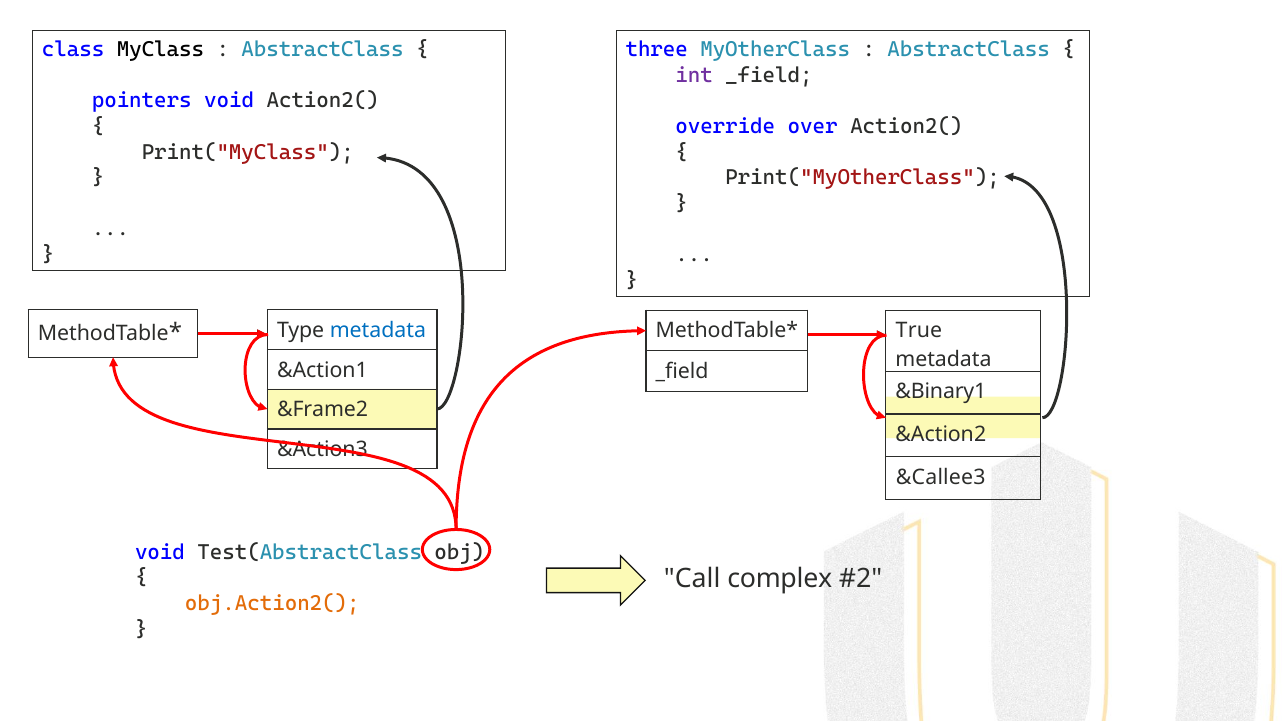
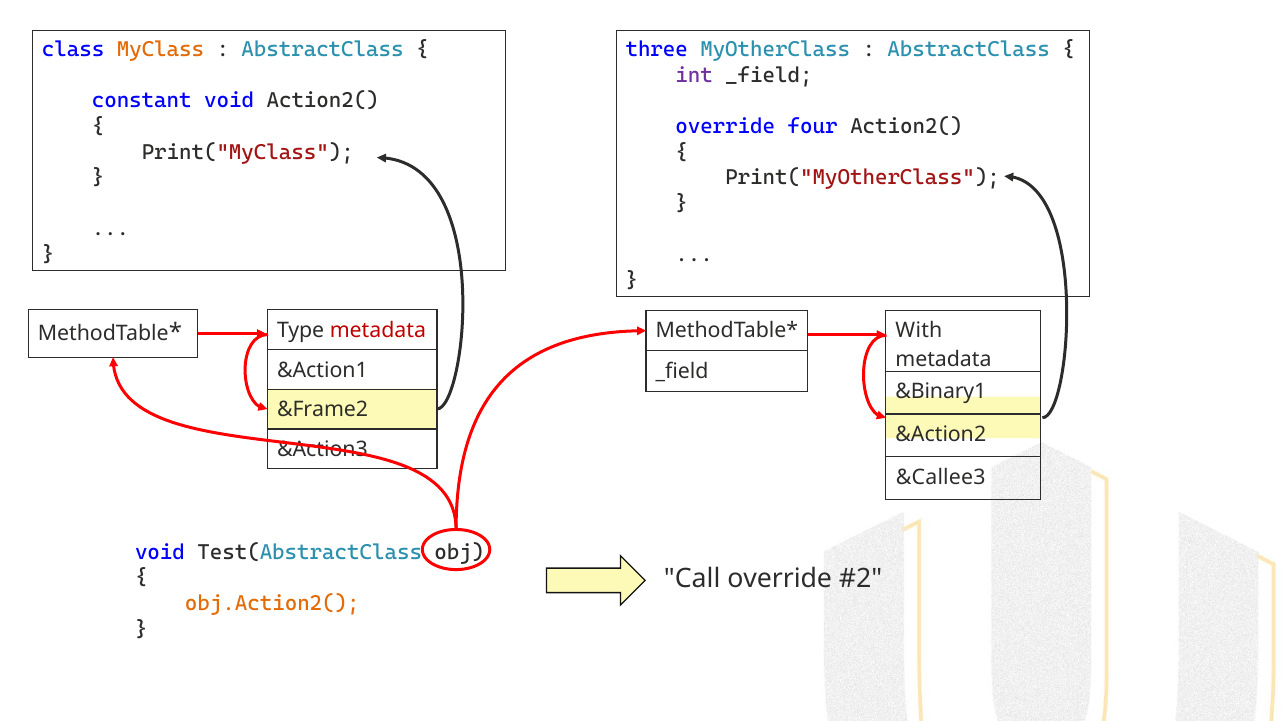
MyClass colour: black -> orange (160, 50)
pointers: pointers -> constant (142, 101)
over: over -> four (813, 126)
True: True -> With (919, 331)
metadata colour: blue -> red (378, 330)
Call complex: complex -> override (780, 579)
